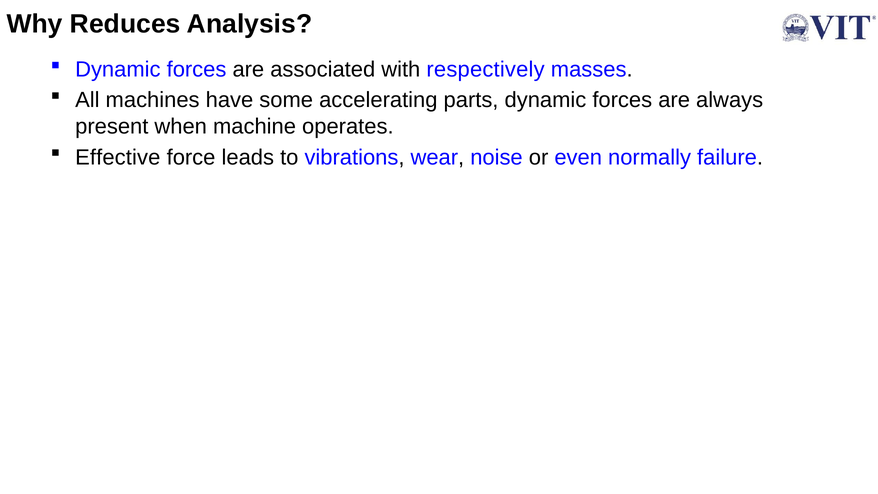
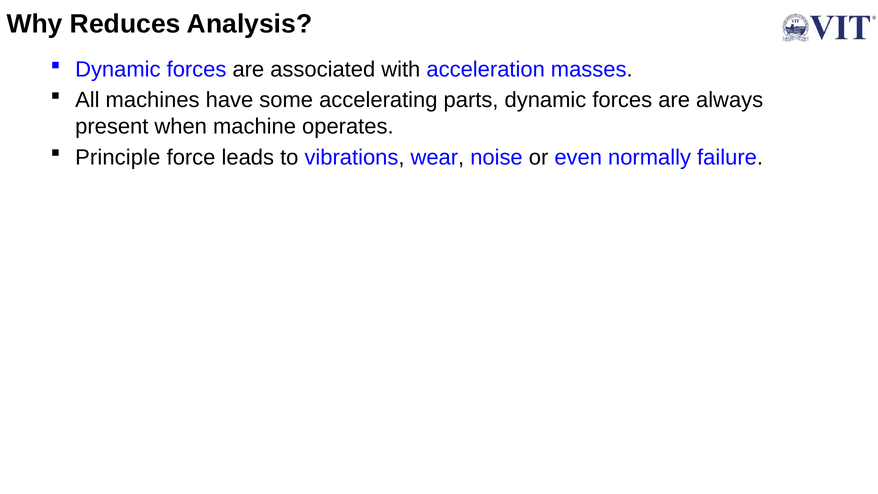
respectively: respectively -> acceleration (486, 69)
Effective: Effective -> Principle (118, 157)
